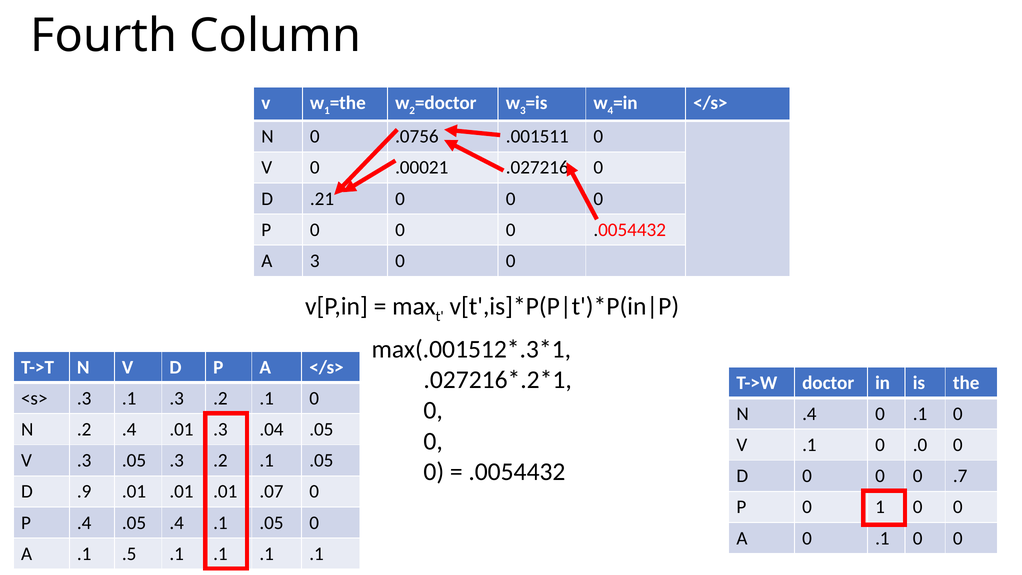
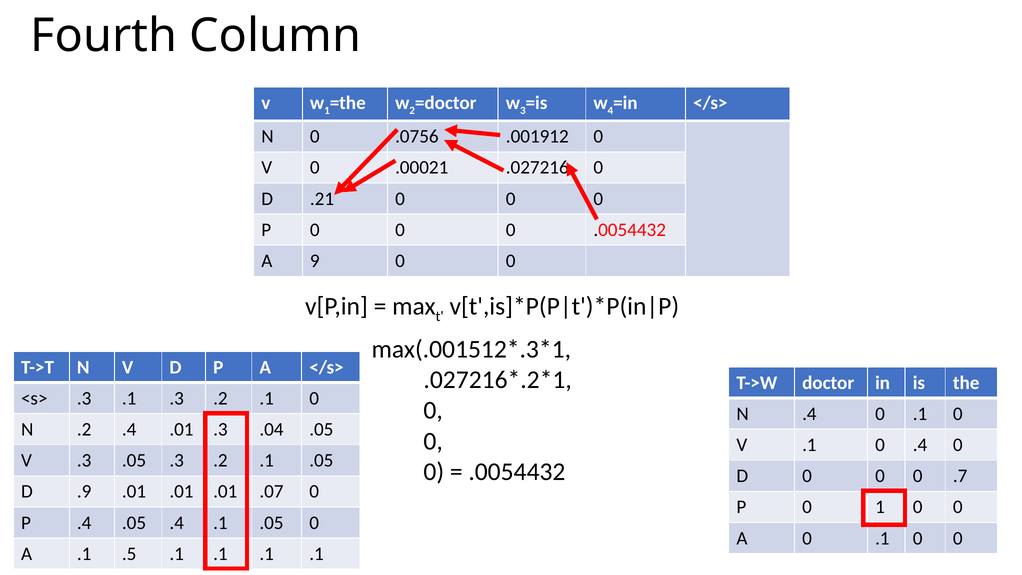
.001511: .001511 -> .001912 (537, 137)
A 3: 3 -> 9 (315, 261)
0 .0: .0 -> .4 (920, 445)
